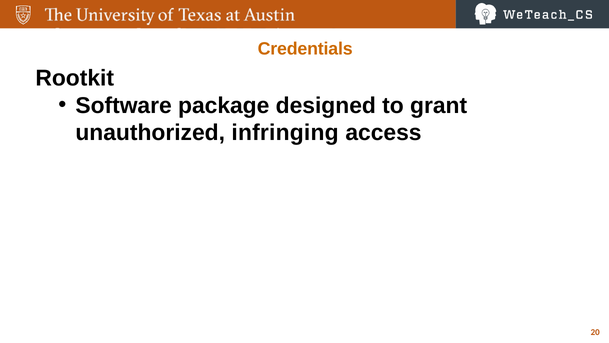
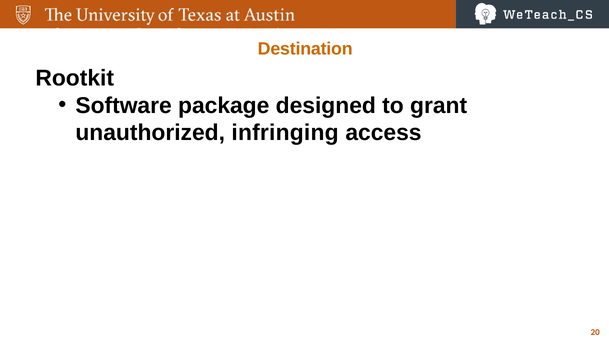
Credentials: Credentials -> Destination (305, 49)
